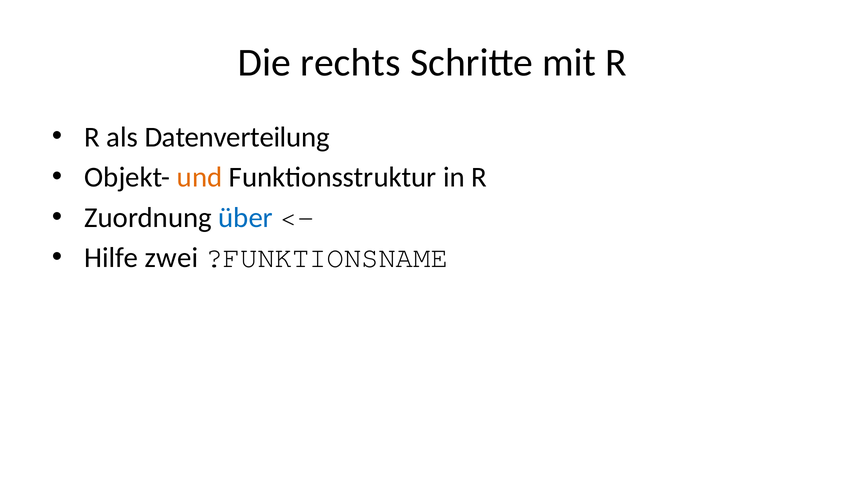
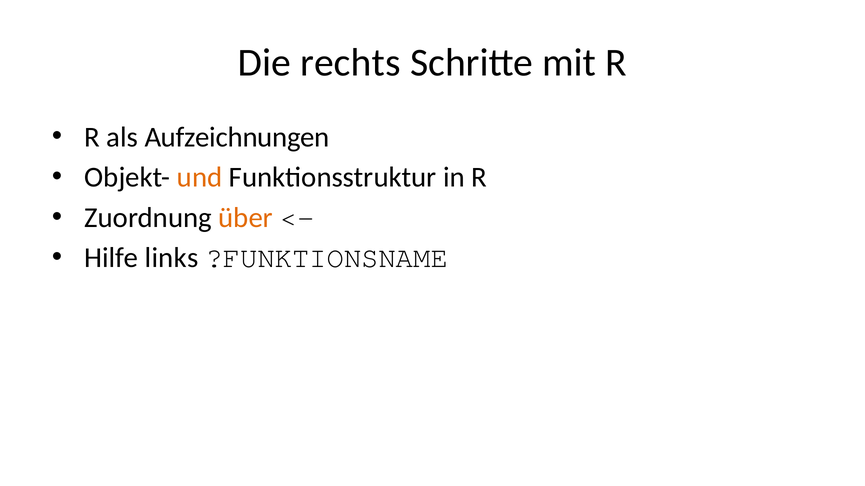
Datenverteilung: Datenverteilung -> Aufzeichnungen (237, 137)
über colour: blue -> orange (246, 218)
zwei: zwei -> links (172, 258)
